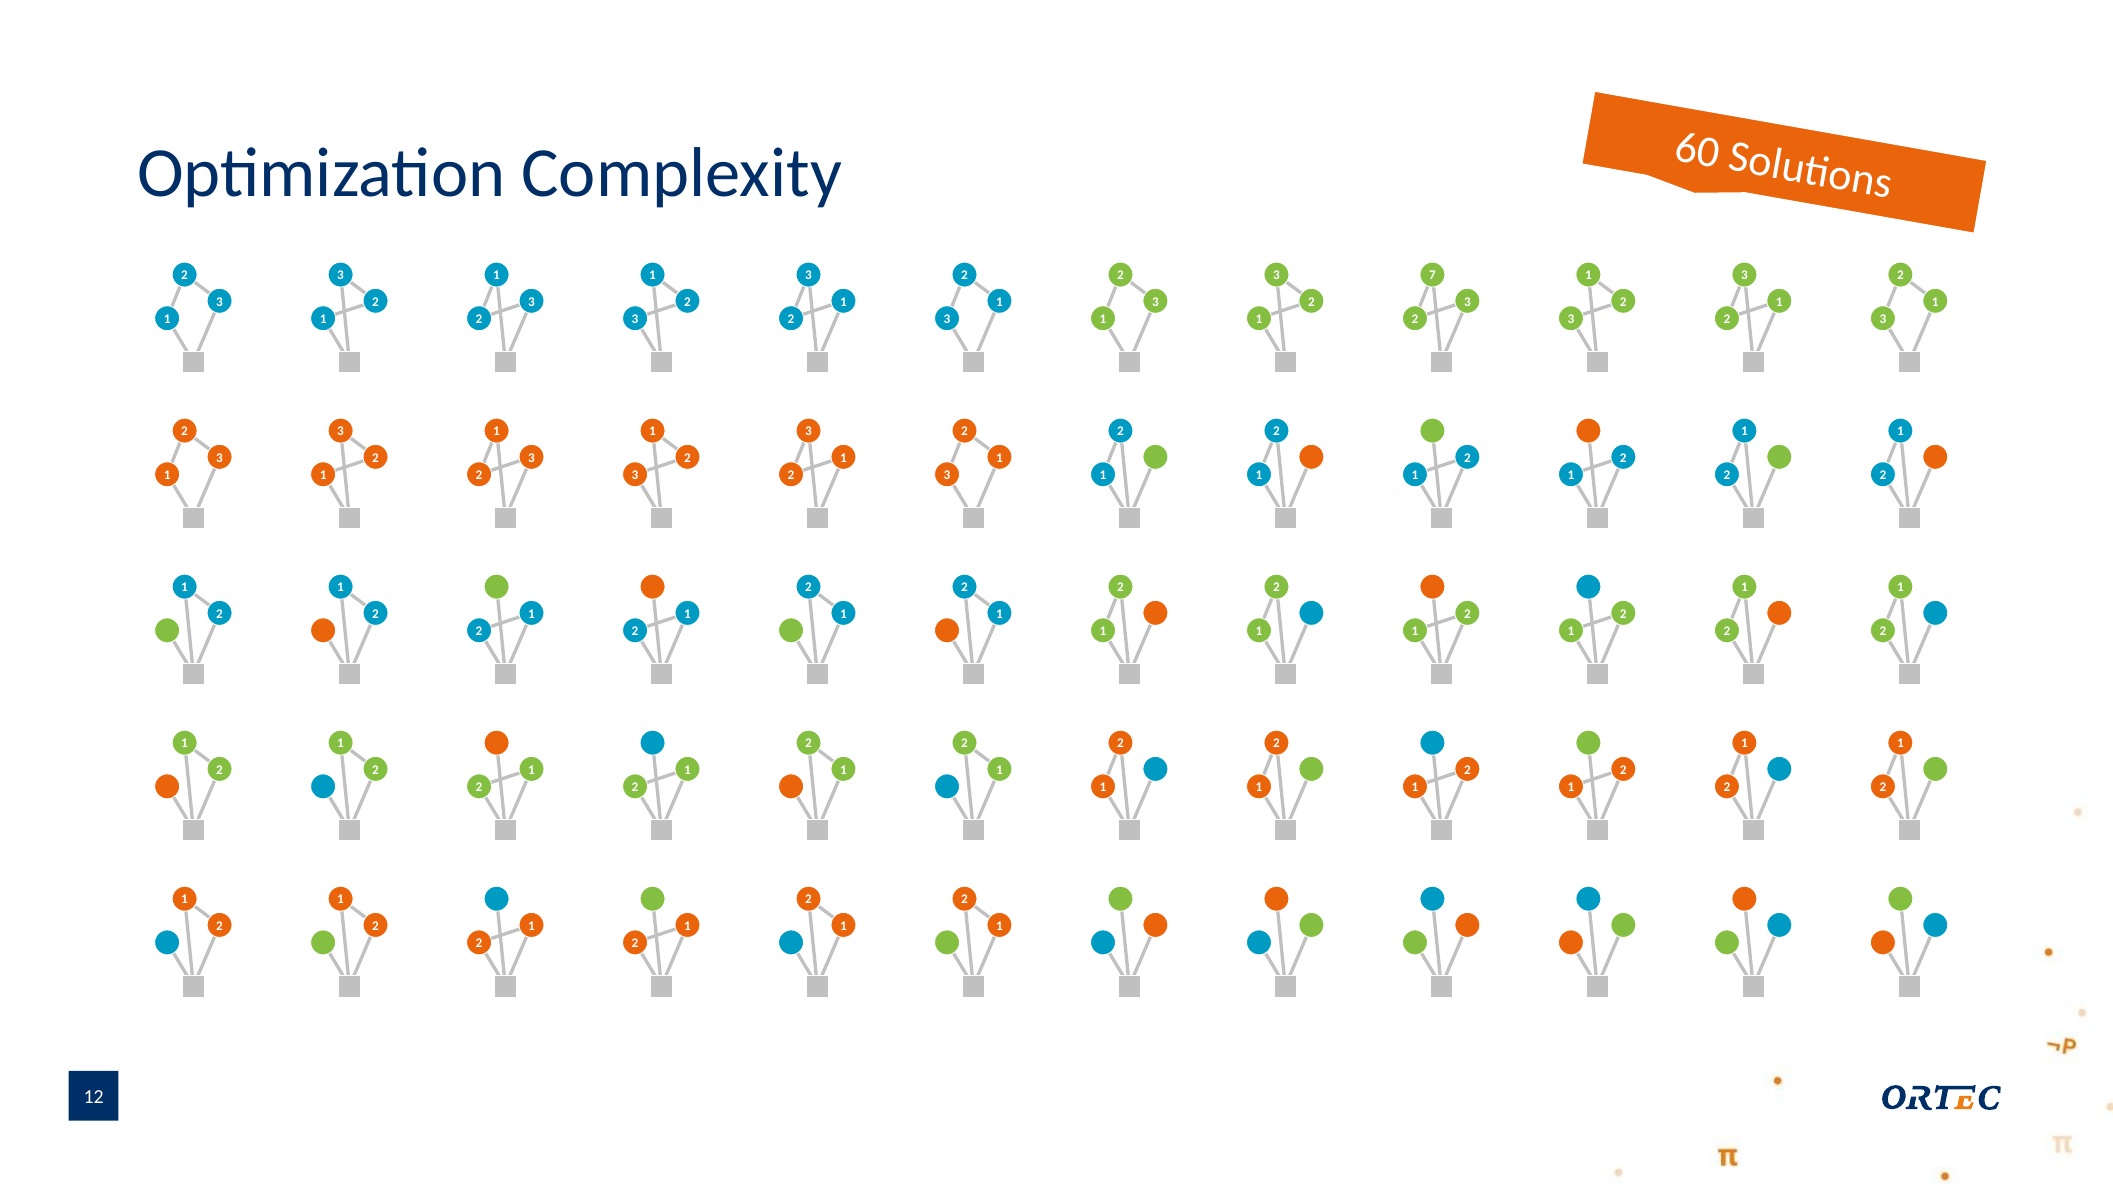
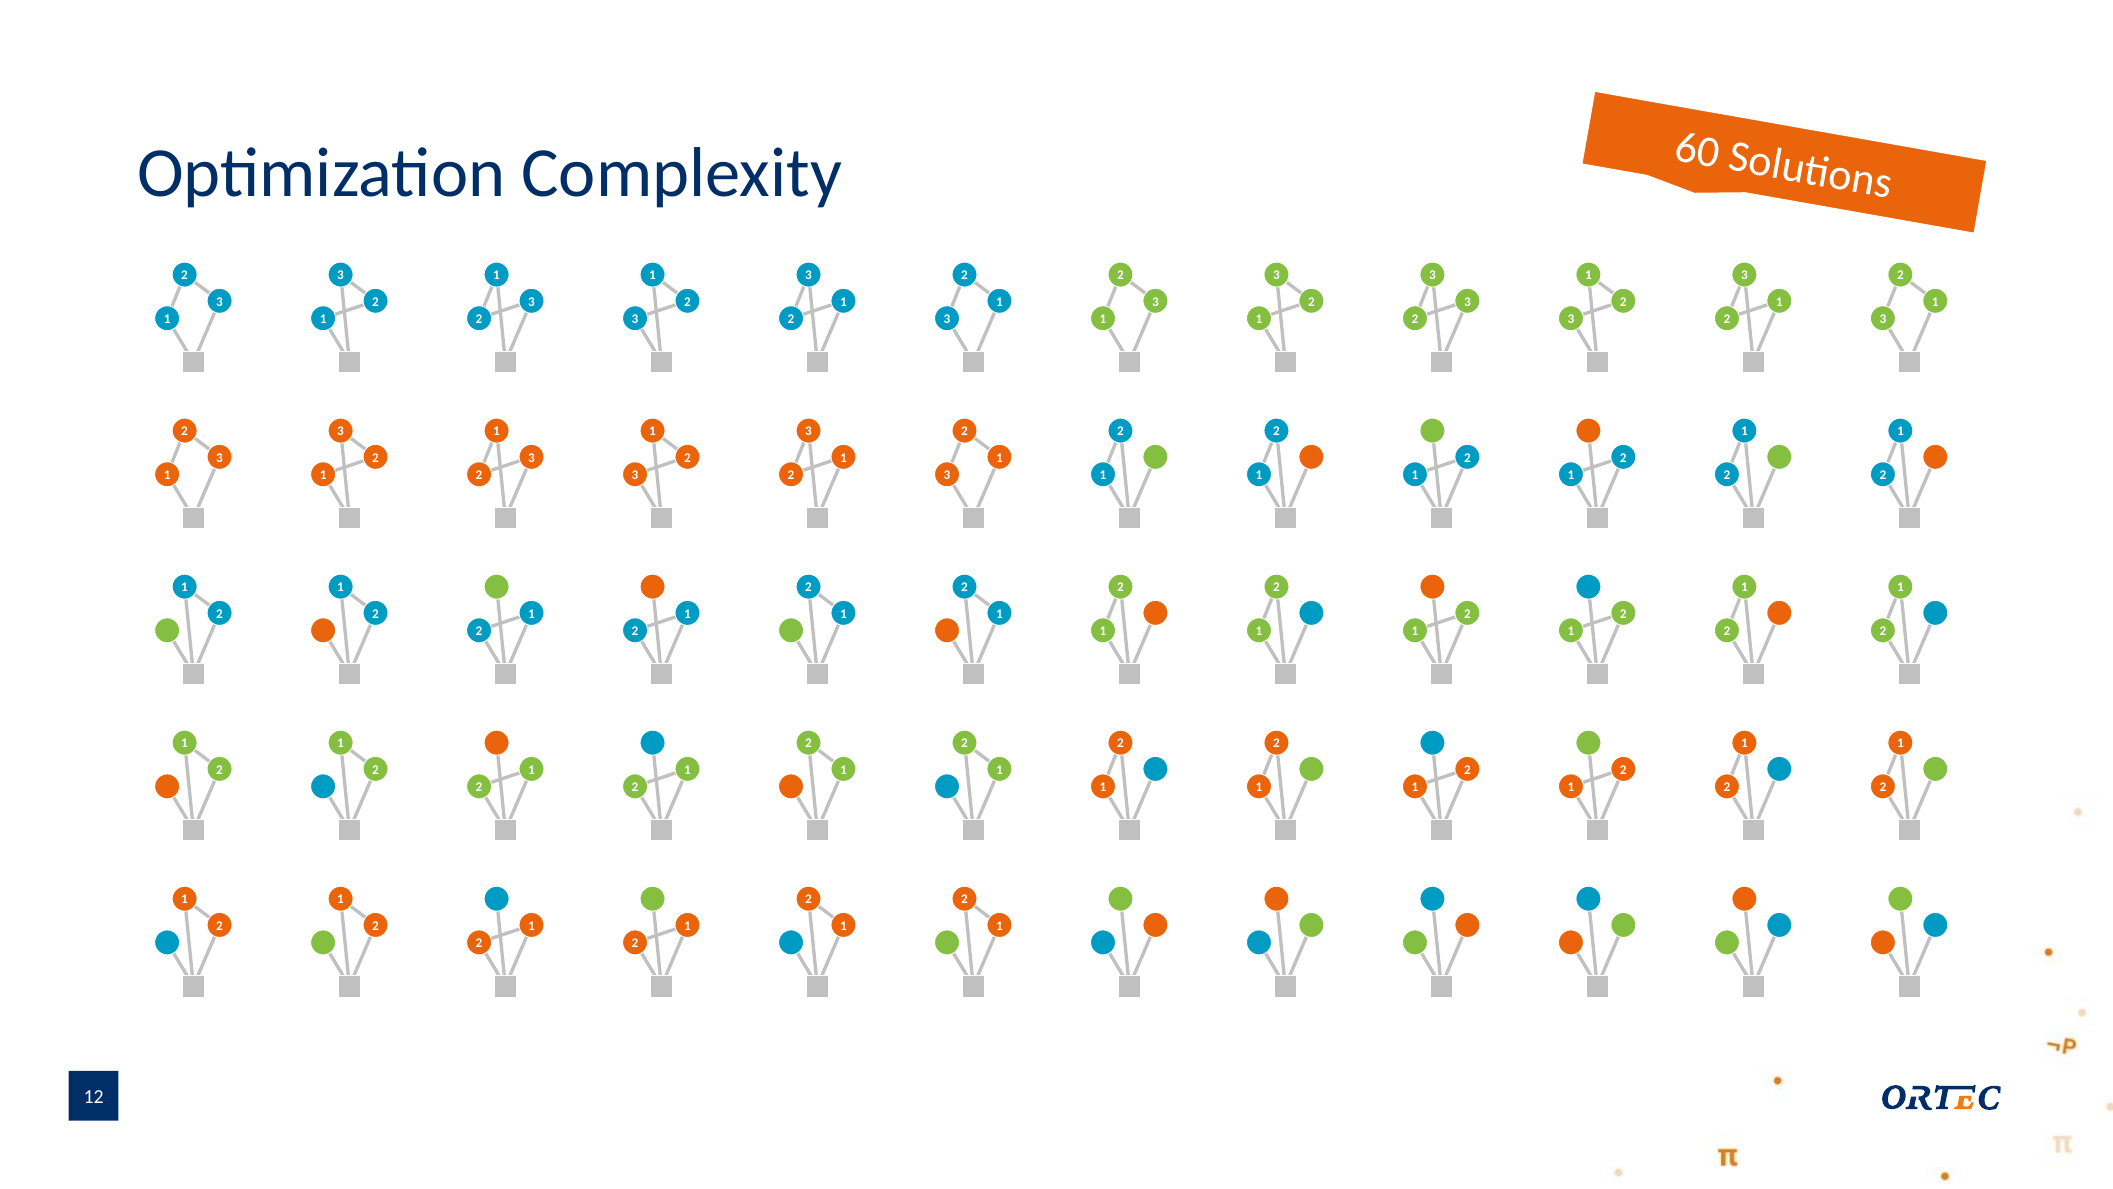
3 7: 7 -> 3 (1432, 275)
